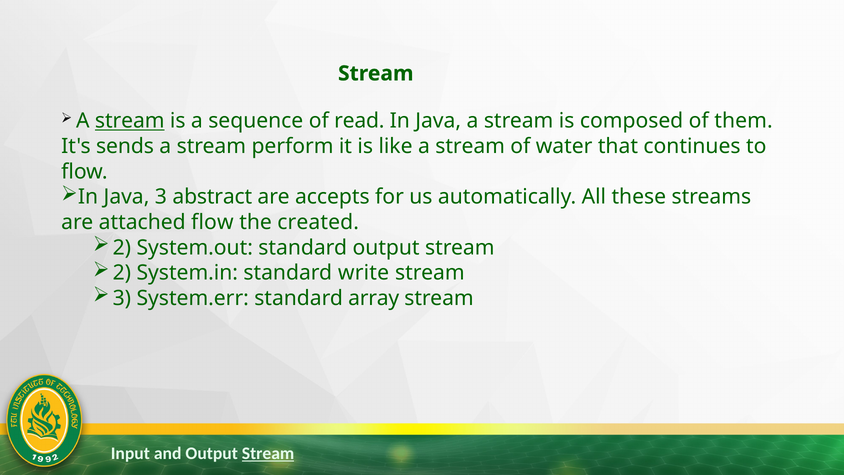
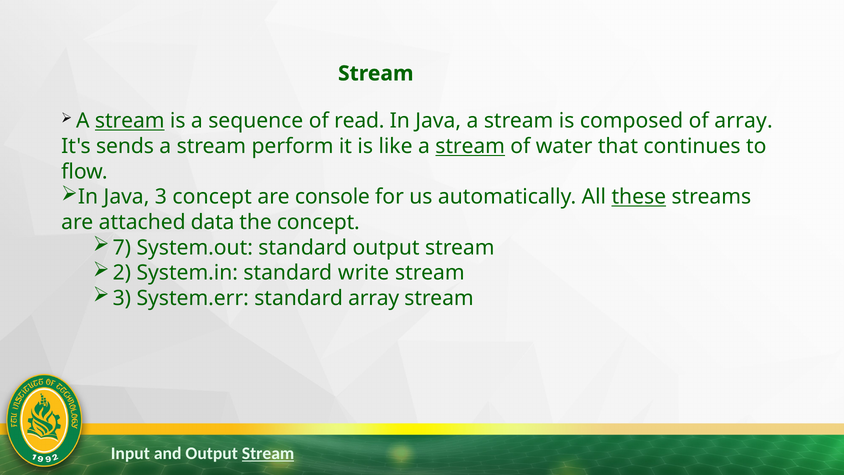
of them: them -> array (743, 121)
stream underline: none -> present (470, 146)
3 abstract: abstract -> concept (212, 197)
accepts: accepts -> console (332, 197)
these underline: none -> present (639, 197)
attached flow: flow -> data (213, 222)
the created: created -> concept (318, 222)
2: 2 -> 7 (122, 248)
